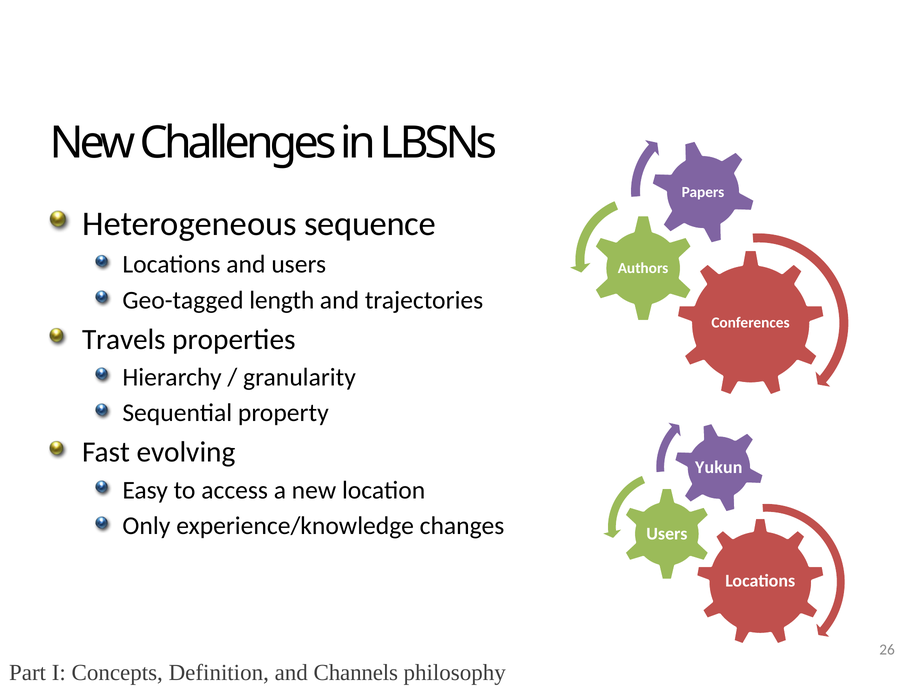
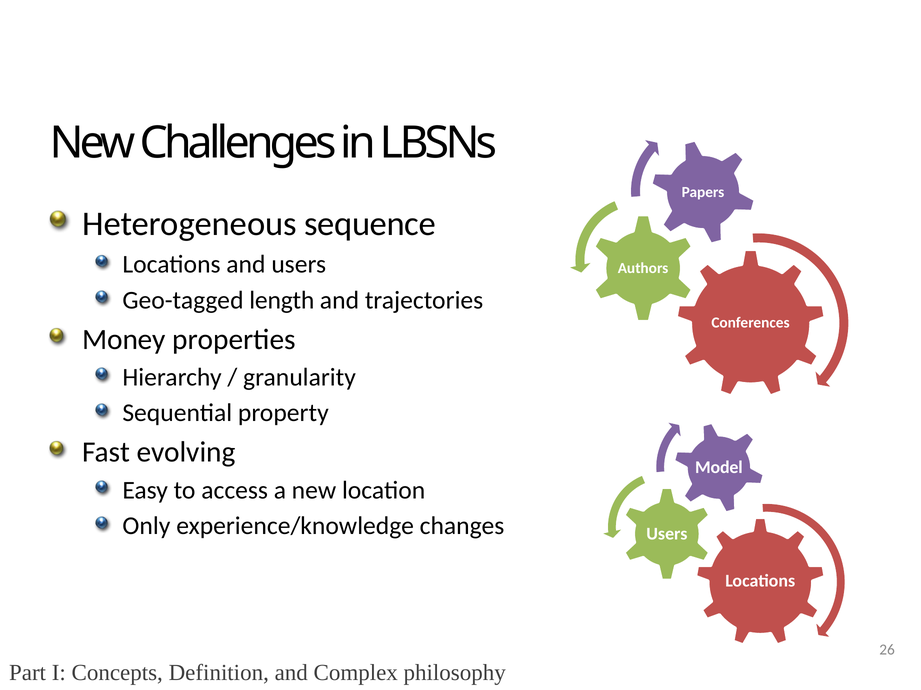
Travels: Travels -> Money (124, 340)
Yukun: Yukun -> Model (719, 468)
Channels: Channels -> Complex (356, 673)
